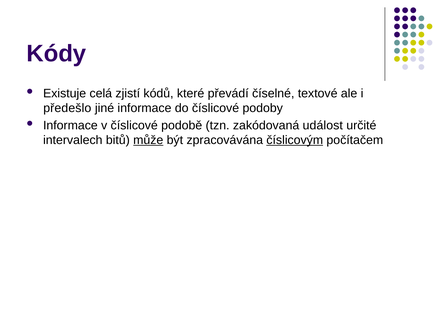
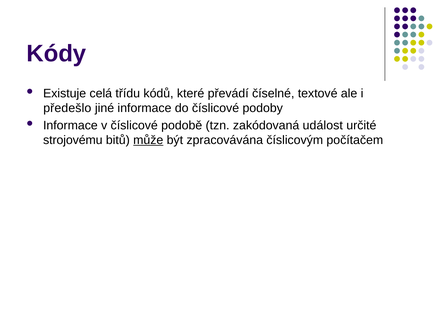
zjistí: zjistí -> třídu (128, 94)
intervalech: intervalech -> strojovému (73, 140)
číslicovým underline: present -> none (295, 140)
